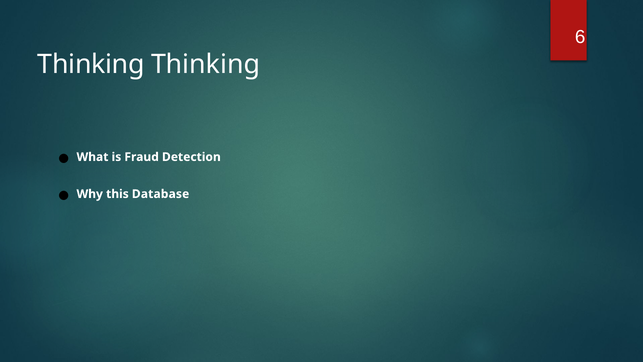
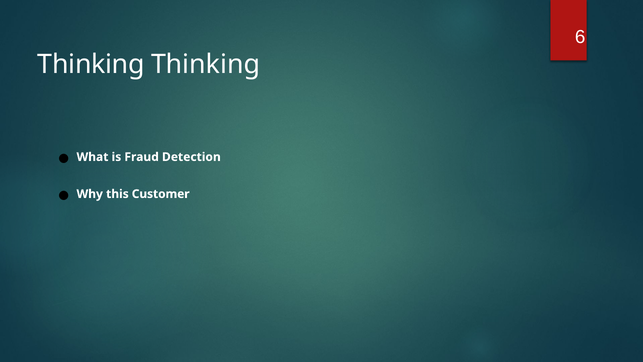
Database: Database -> Customer (161, 194)
